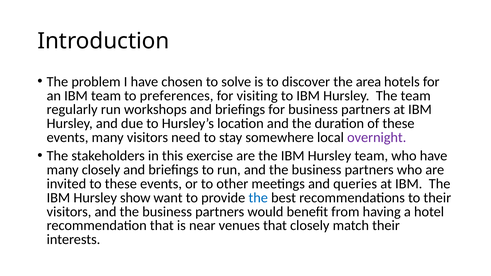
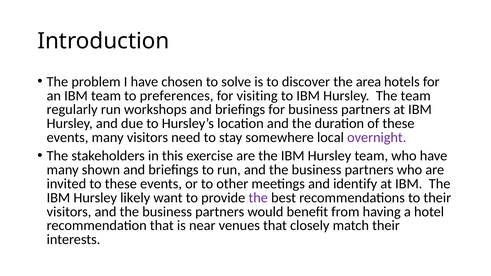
many closely: closely -> shown (101, 170)
queries: queries -> identify (355, 184)
show: show -> likely (135, 198)
the colour: blue -> purple (258, 198)
